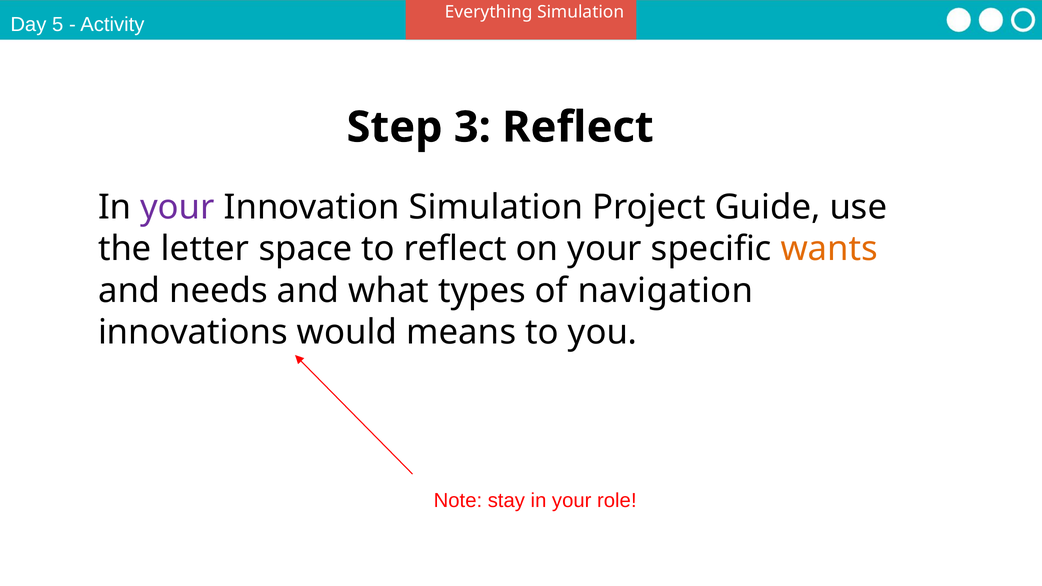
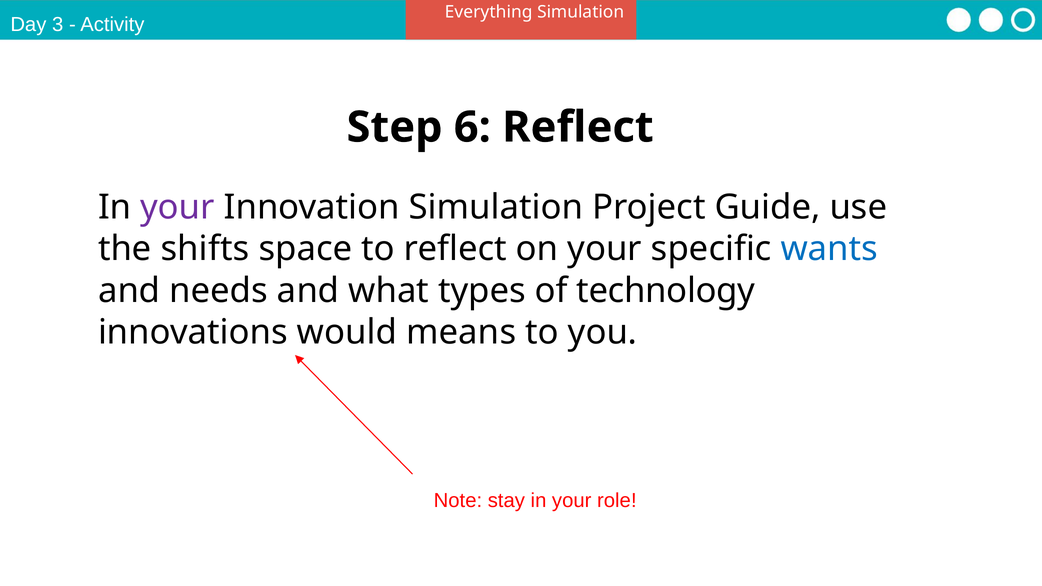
5: 5 -> 3 (58, 25)
3: 3 -> 6 (472, 127)
letter: letter -> shifts (205, 249)
wants colour: orange -> blue (829, 249)
navigation: navigation -> technology (666, 291)
